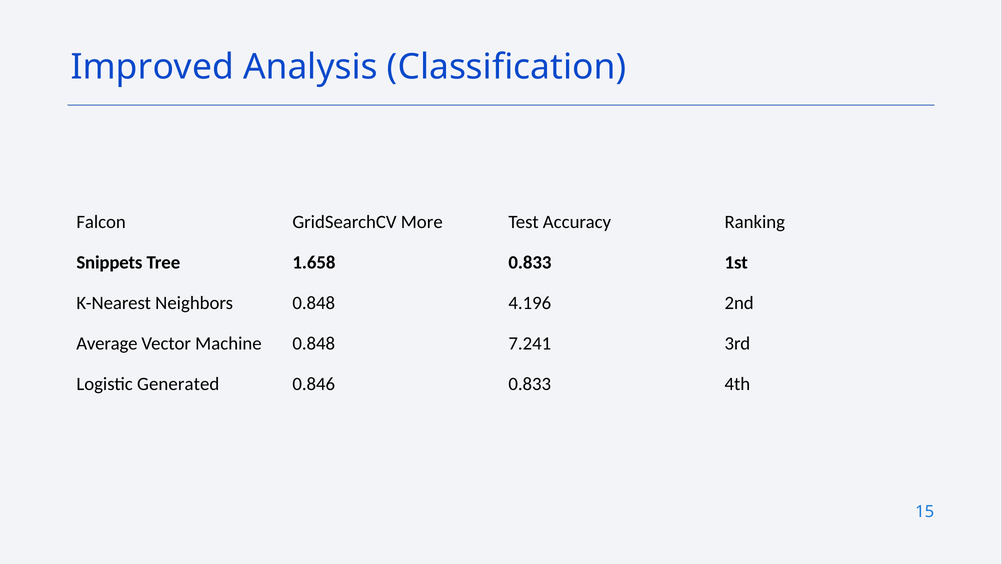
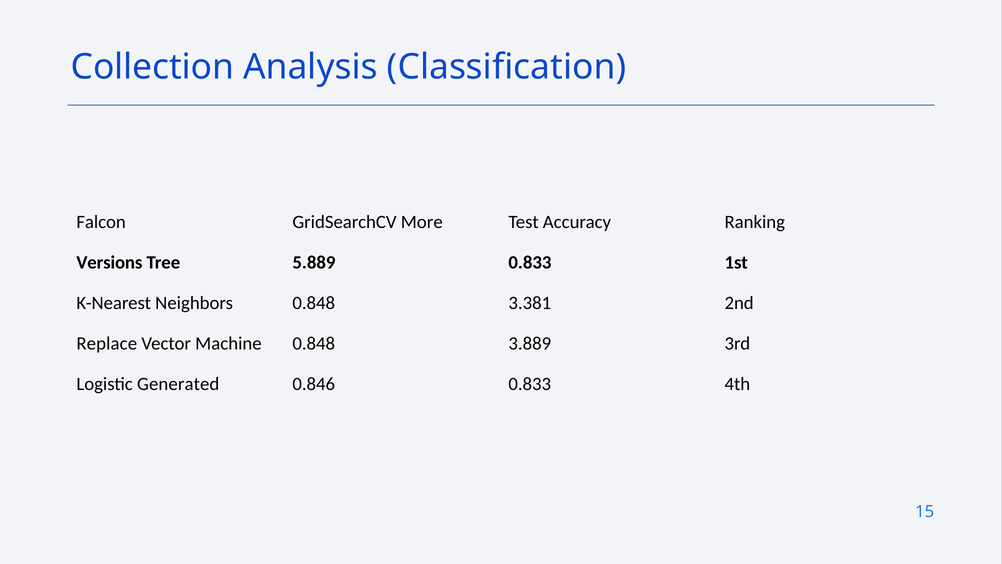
Improved: Improved -> Collection (152, 67)
Snippets: Snippets -> Versions (109, 262)
1.658: 1.658 -> 5.889 (314, 262)
4.196: 4.196 -> 3.381 (530, 303)
Average: Average -> Replace (107, 343)
7.241: 7.241 -> 3.889 (530, 343)
